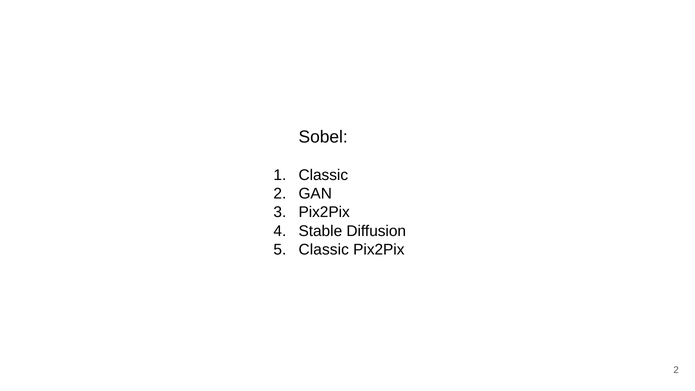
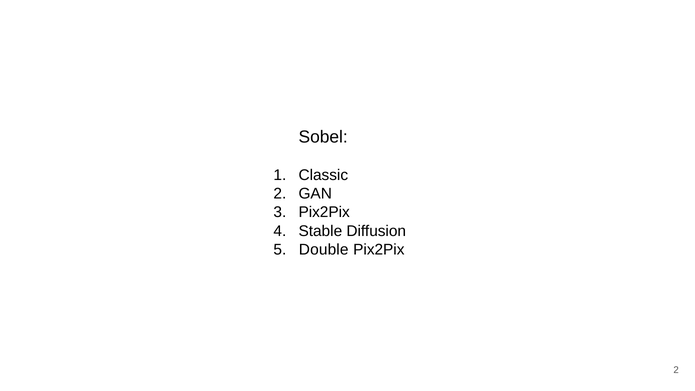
Classic: Classic -> Double (324, 249)
